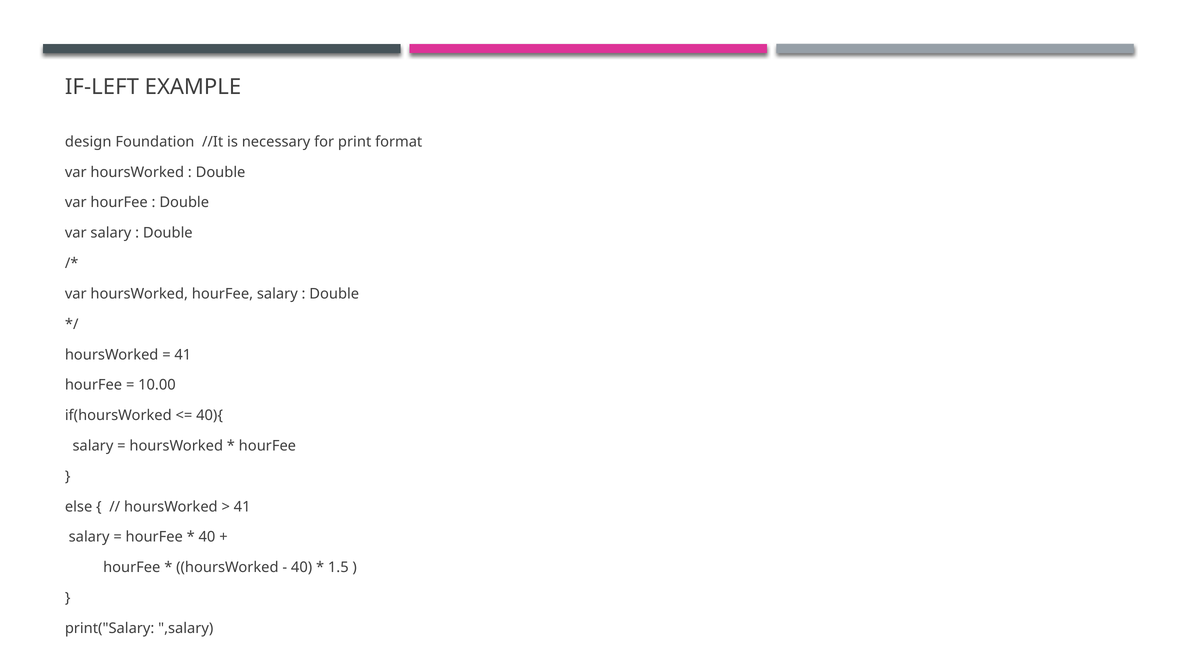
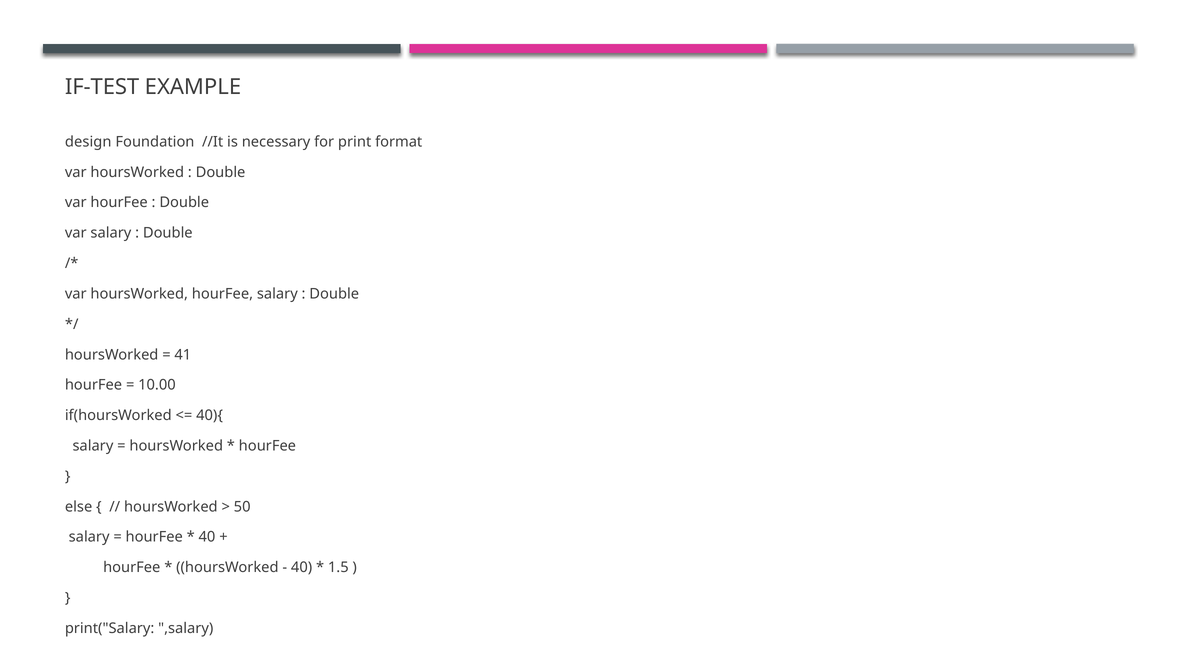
IF-LEFT: IF-LEFT -> IF-TEST (102, 87)
41: 41 -> 50 (242, 507)
